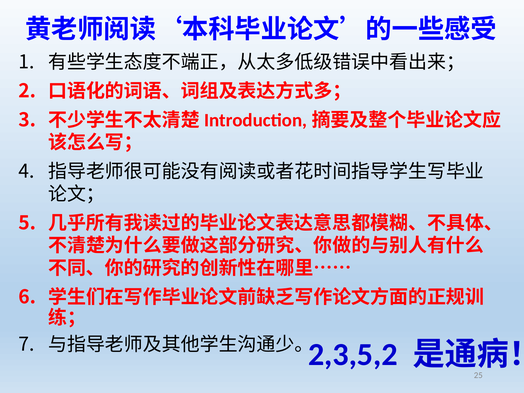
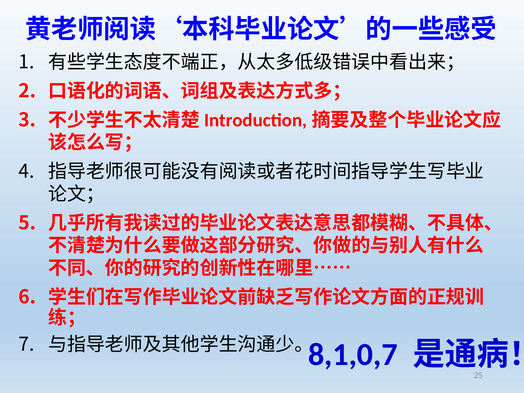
2,3,5,2: 2,3,5,2 -> 8,1,0,7 (353, 355)
